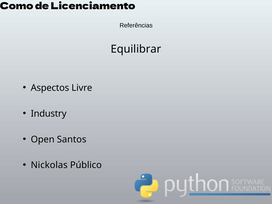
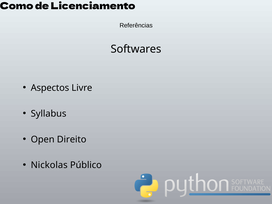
Equilibrar: Equilibrar -> Softwares (136, 49)
Industry: Industry -> Syllabus (49, 114)
Santos: Santos -> Direito (72, 139)
